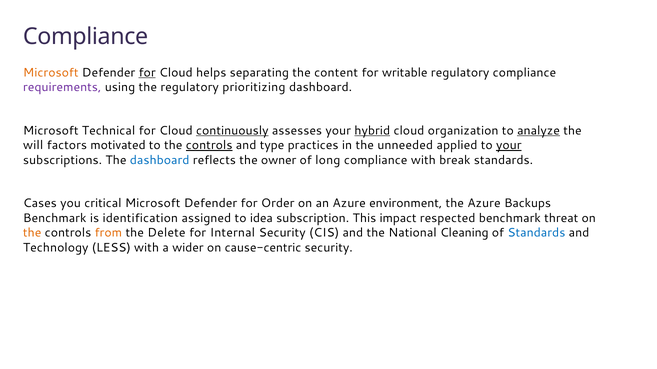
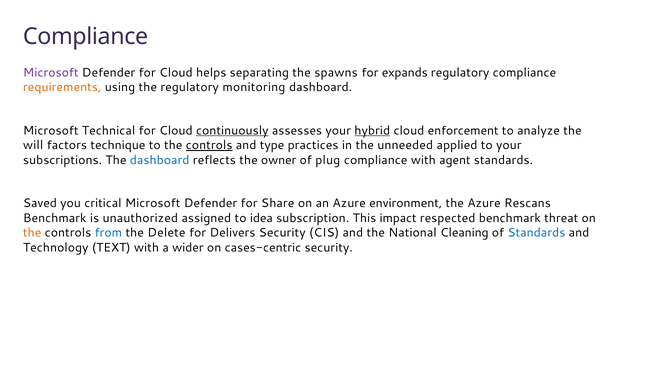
Microsoft colour: orange -> purple (51, 73)
for underline: present -> none (147, 73)
content: content -> spawns (336, 73)
writable: writable -> expands (405, 73)
requirements colour: purple -> orange (62, 87)
prioritizing: prioritizing -> monitoring (254, 87)
organization: organization -> enforcement (463, 131)
analyze underline: present -> none (539, 131)
motivated: motivated -> technique (118, 145)
your underline: present -> none (509, 145)
long: long -> plug (328, 160)
break: break -> agent (455, 160)
Cases: Cases -> Saved (40, 204)
Order: Order -> Share (278, 204)
Backups: Backups -> Rescans (527, 204)
identification: identification -> unauthorized (140, 218)
from colour: orange -> blue (108, 233)
Internal: Internal -> Delivers (233, 233)
LESS: LESS -> TEXT (111, 248)
cause-centric: cause-centric -> cases-centric (263, 248)
